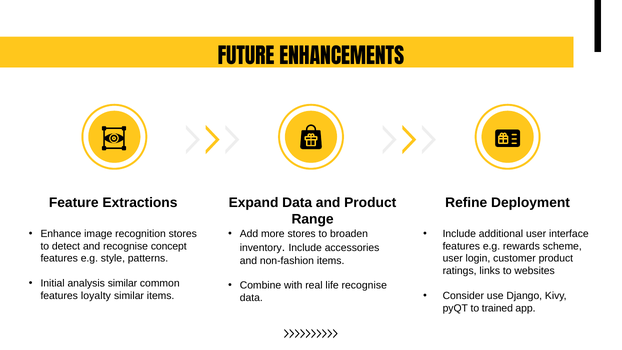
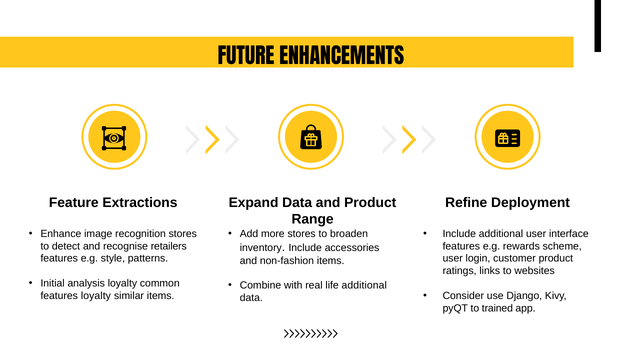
concept: concept -> retailers (169, 246)
analysis similar: similar -> loyalty (122, 283)
life recognise: recognise -> additional (364, 285)
